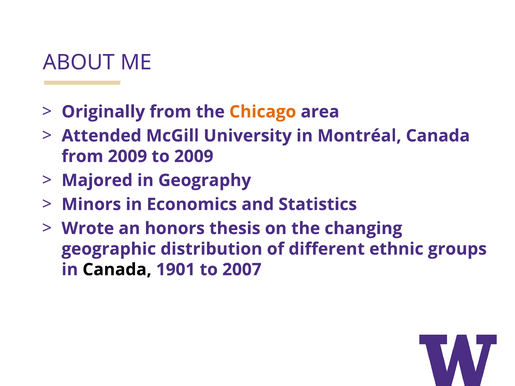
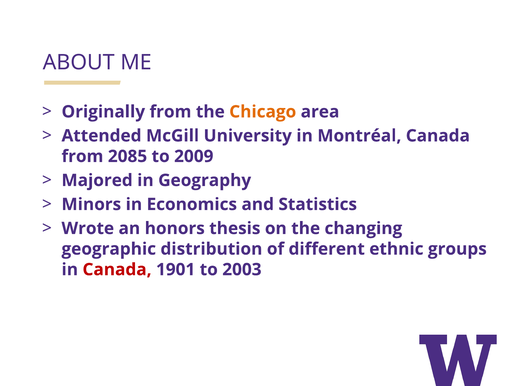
from 2009: 2009 -> 2085 (128, 156)
Canada colour: black -> red (117, 270)
2007: 2007 -> 2003 (242, 270)
